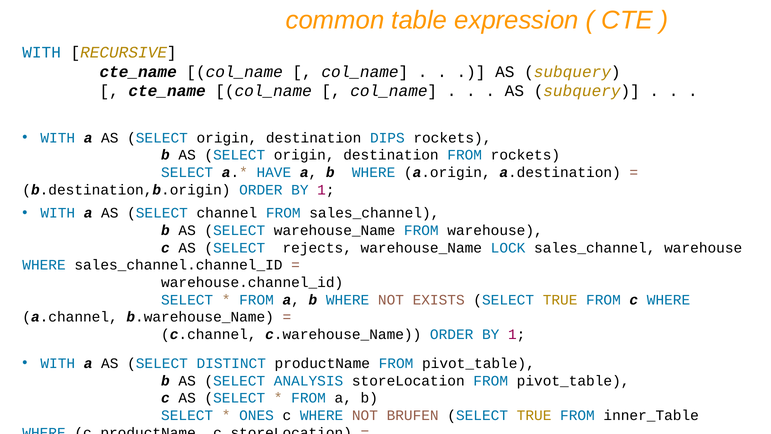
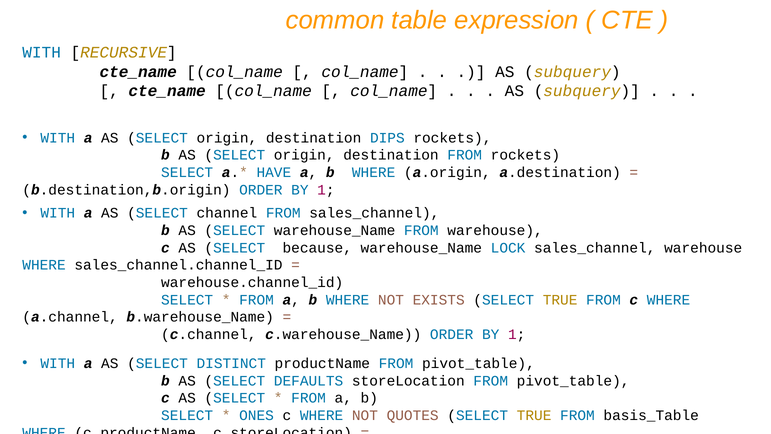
rejects: rejects -> because (317, 248)
ANALYSIS: ANALYSIS -> DEFAULTS (309, 381)
BRUFEN: BRUFEN -> QUOTES (413, 415)
inner_Table: inner_Table -> basis_Table (651, 415)
